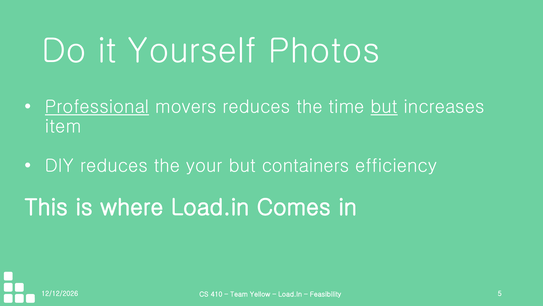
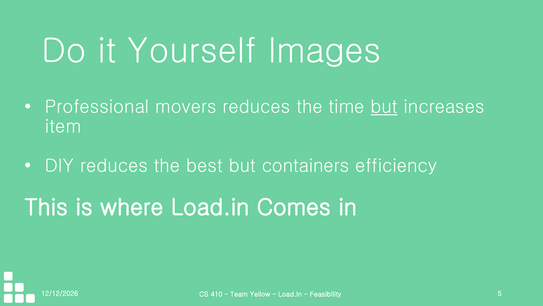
Photos: Photos -> Images (325, 51)
Professional underline: present -> none (97, 107)
your: your -> best (204, 165)
